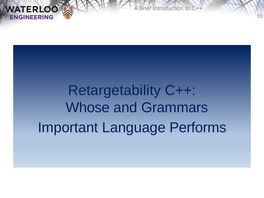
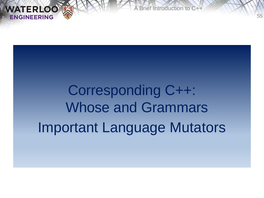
Retargetability: Retargetability -> Corresponding (115, 90)
Performs: Performs -> Mutators (198, 128)
